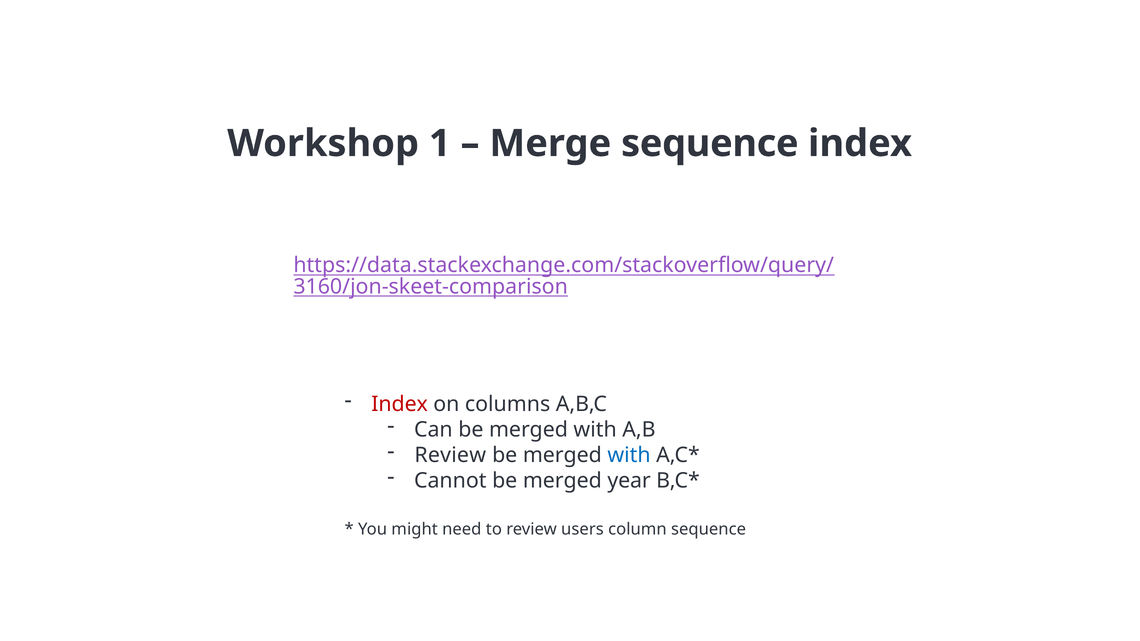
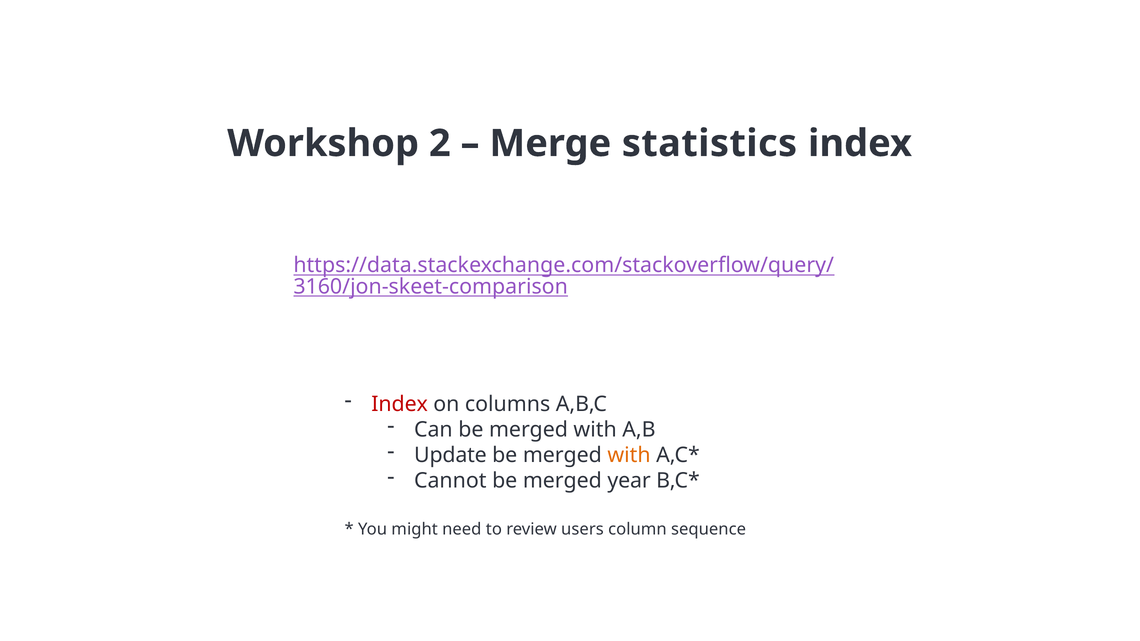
1: 1 -> 2 (440, 144)
Merge sequence: sequence -> statistics (709, 144)
Review: Review -> Update (450, 455)
with colour: blue -> orange (629, 455)
